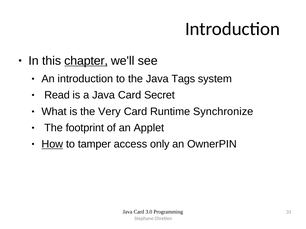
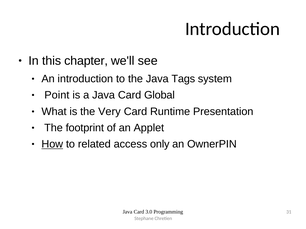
chapter underline: present -> none (86, 61)
Read: Read -> Point (57, 95)
Secret: Secret -> Global (159, 95)
Synchronize: Synchronize -> Presentation (223, 112)
tamper: tamper -> related (94, 144)
